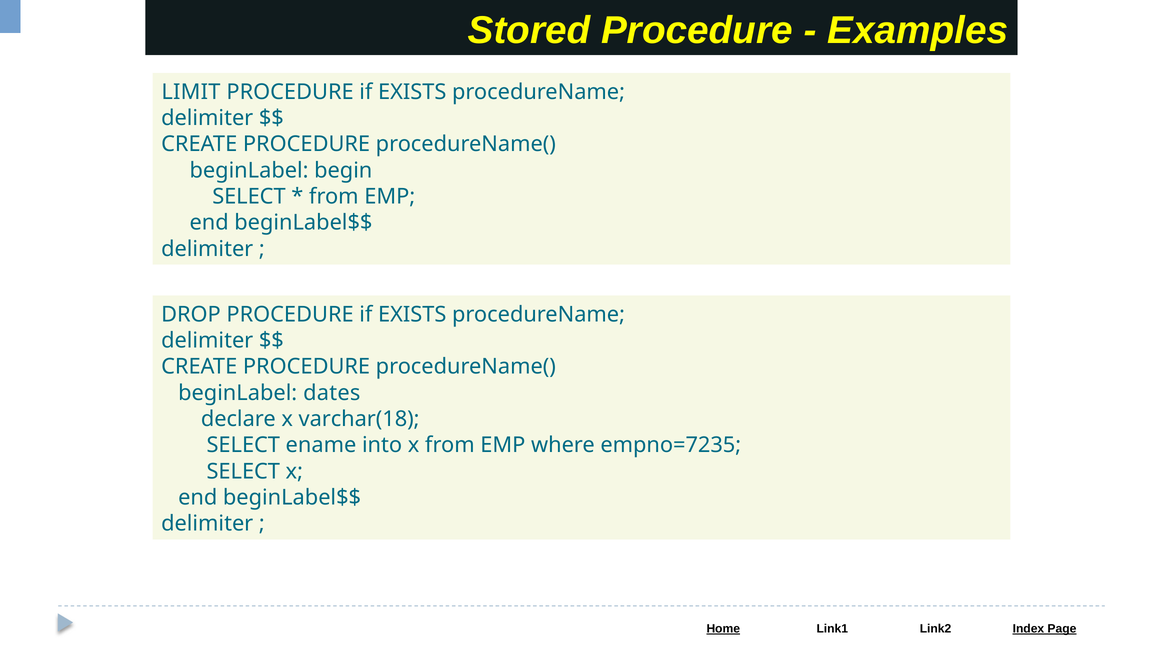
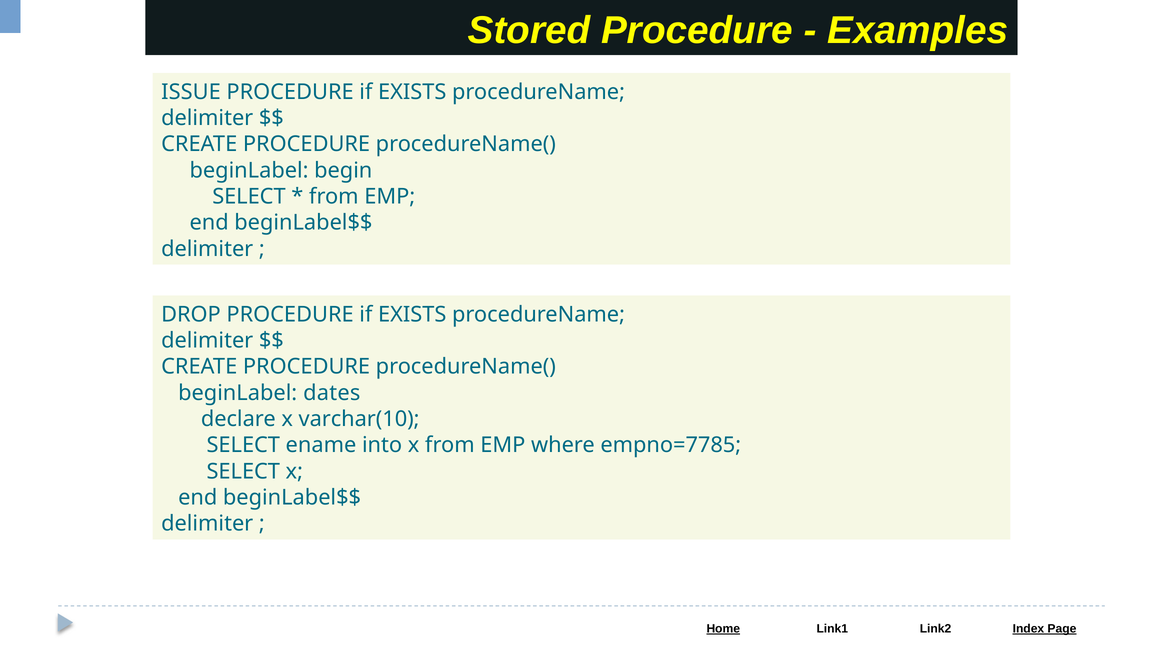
LIMIT: LIMIT -> ISSUE (191, 92)
varchar(18: varchar(18 -> varchar(10 (359, 419)
empno=7235: empno=7235 -> empno=7785 (671, 445)
